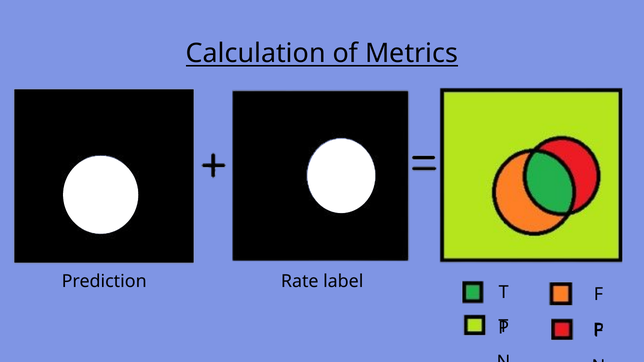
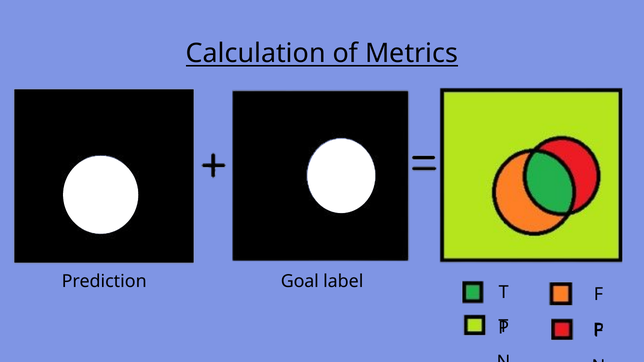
Rate: Rate -> Goal (300, 282)
